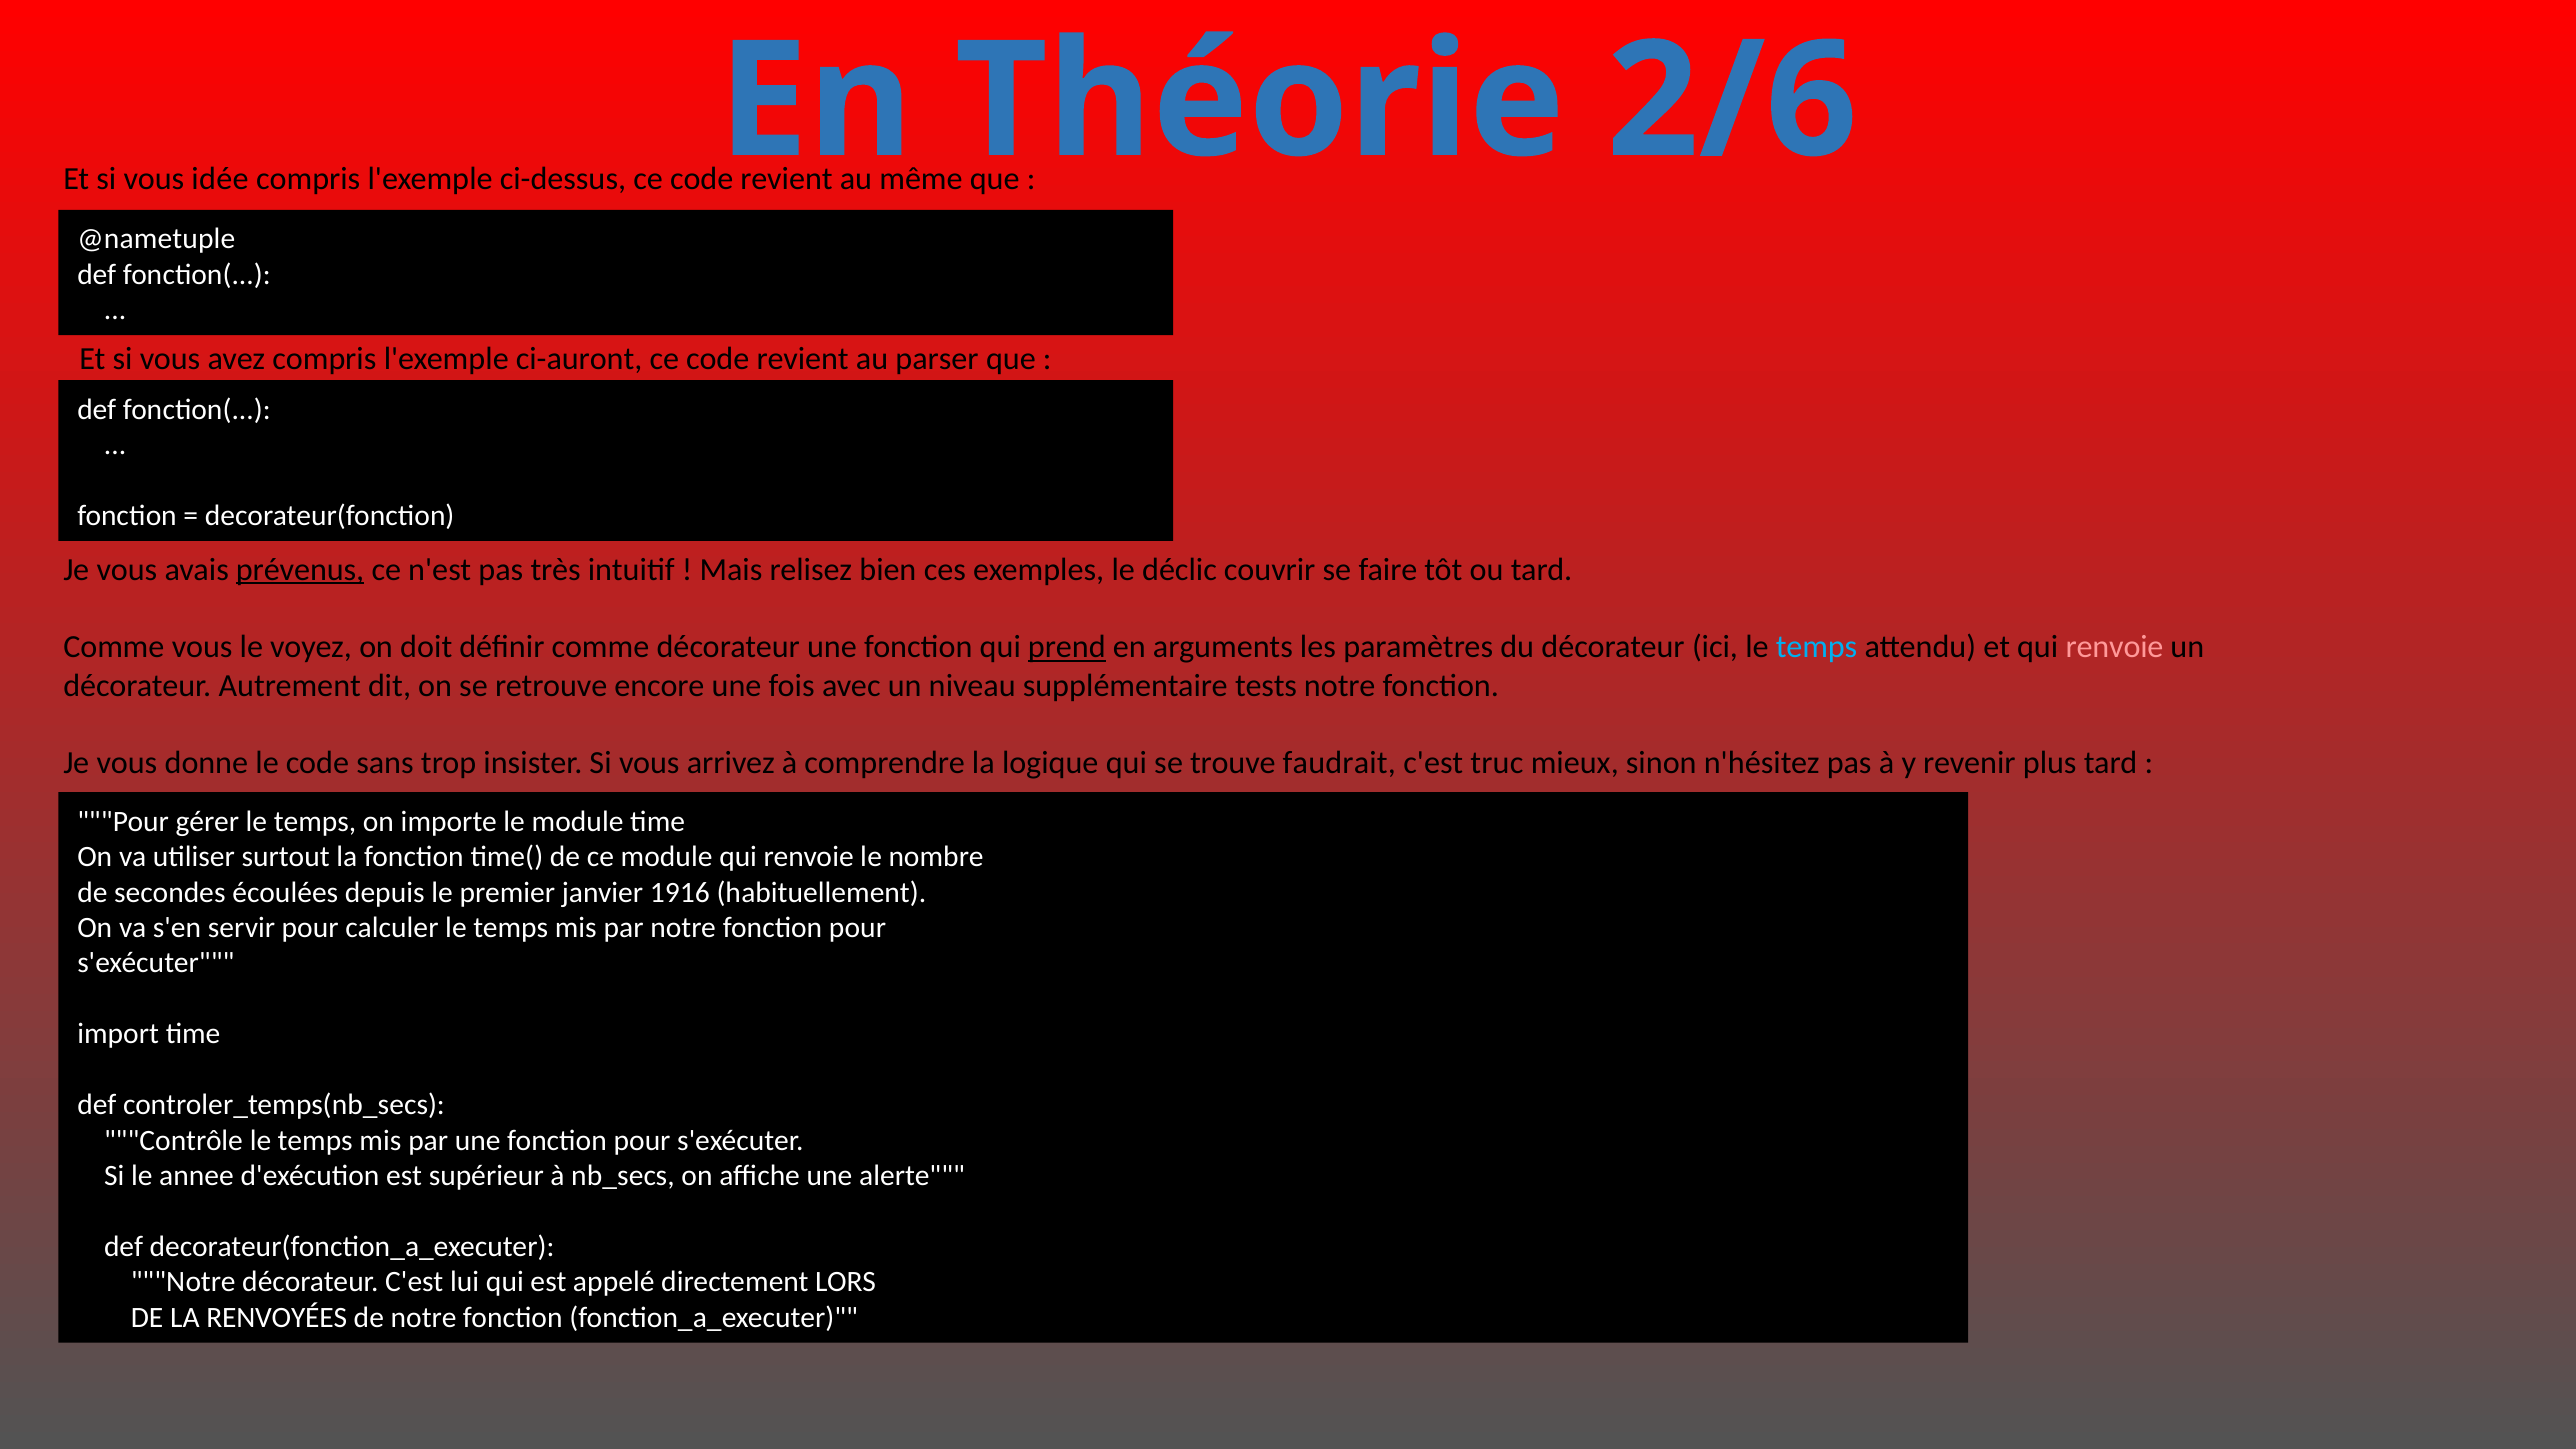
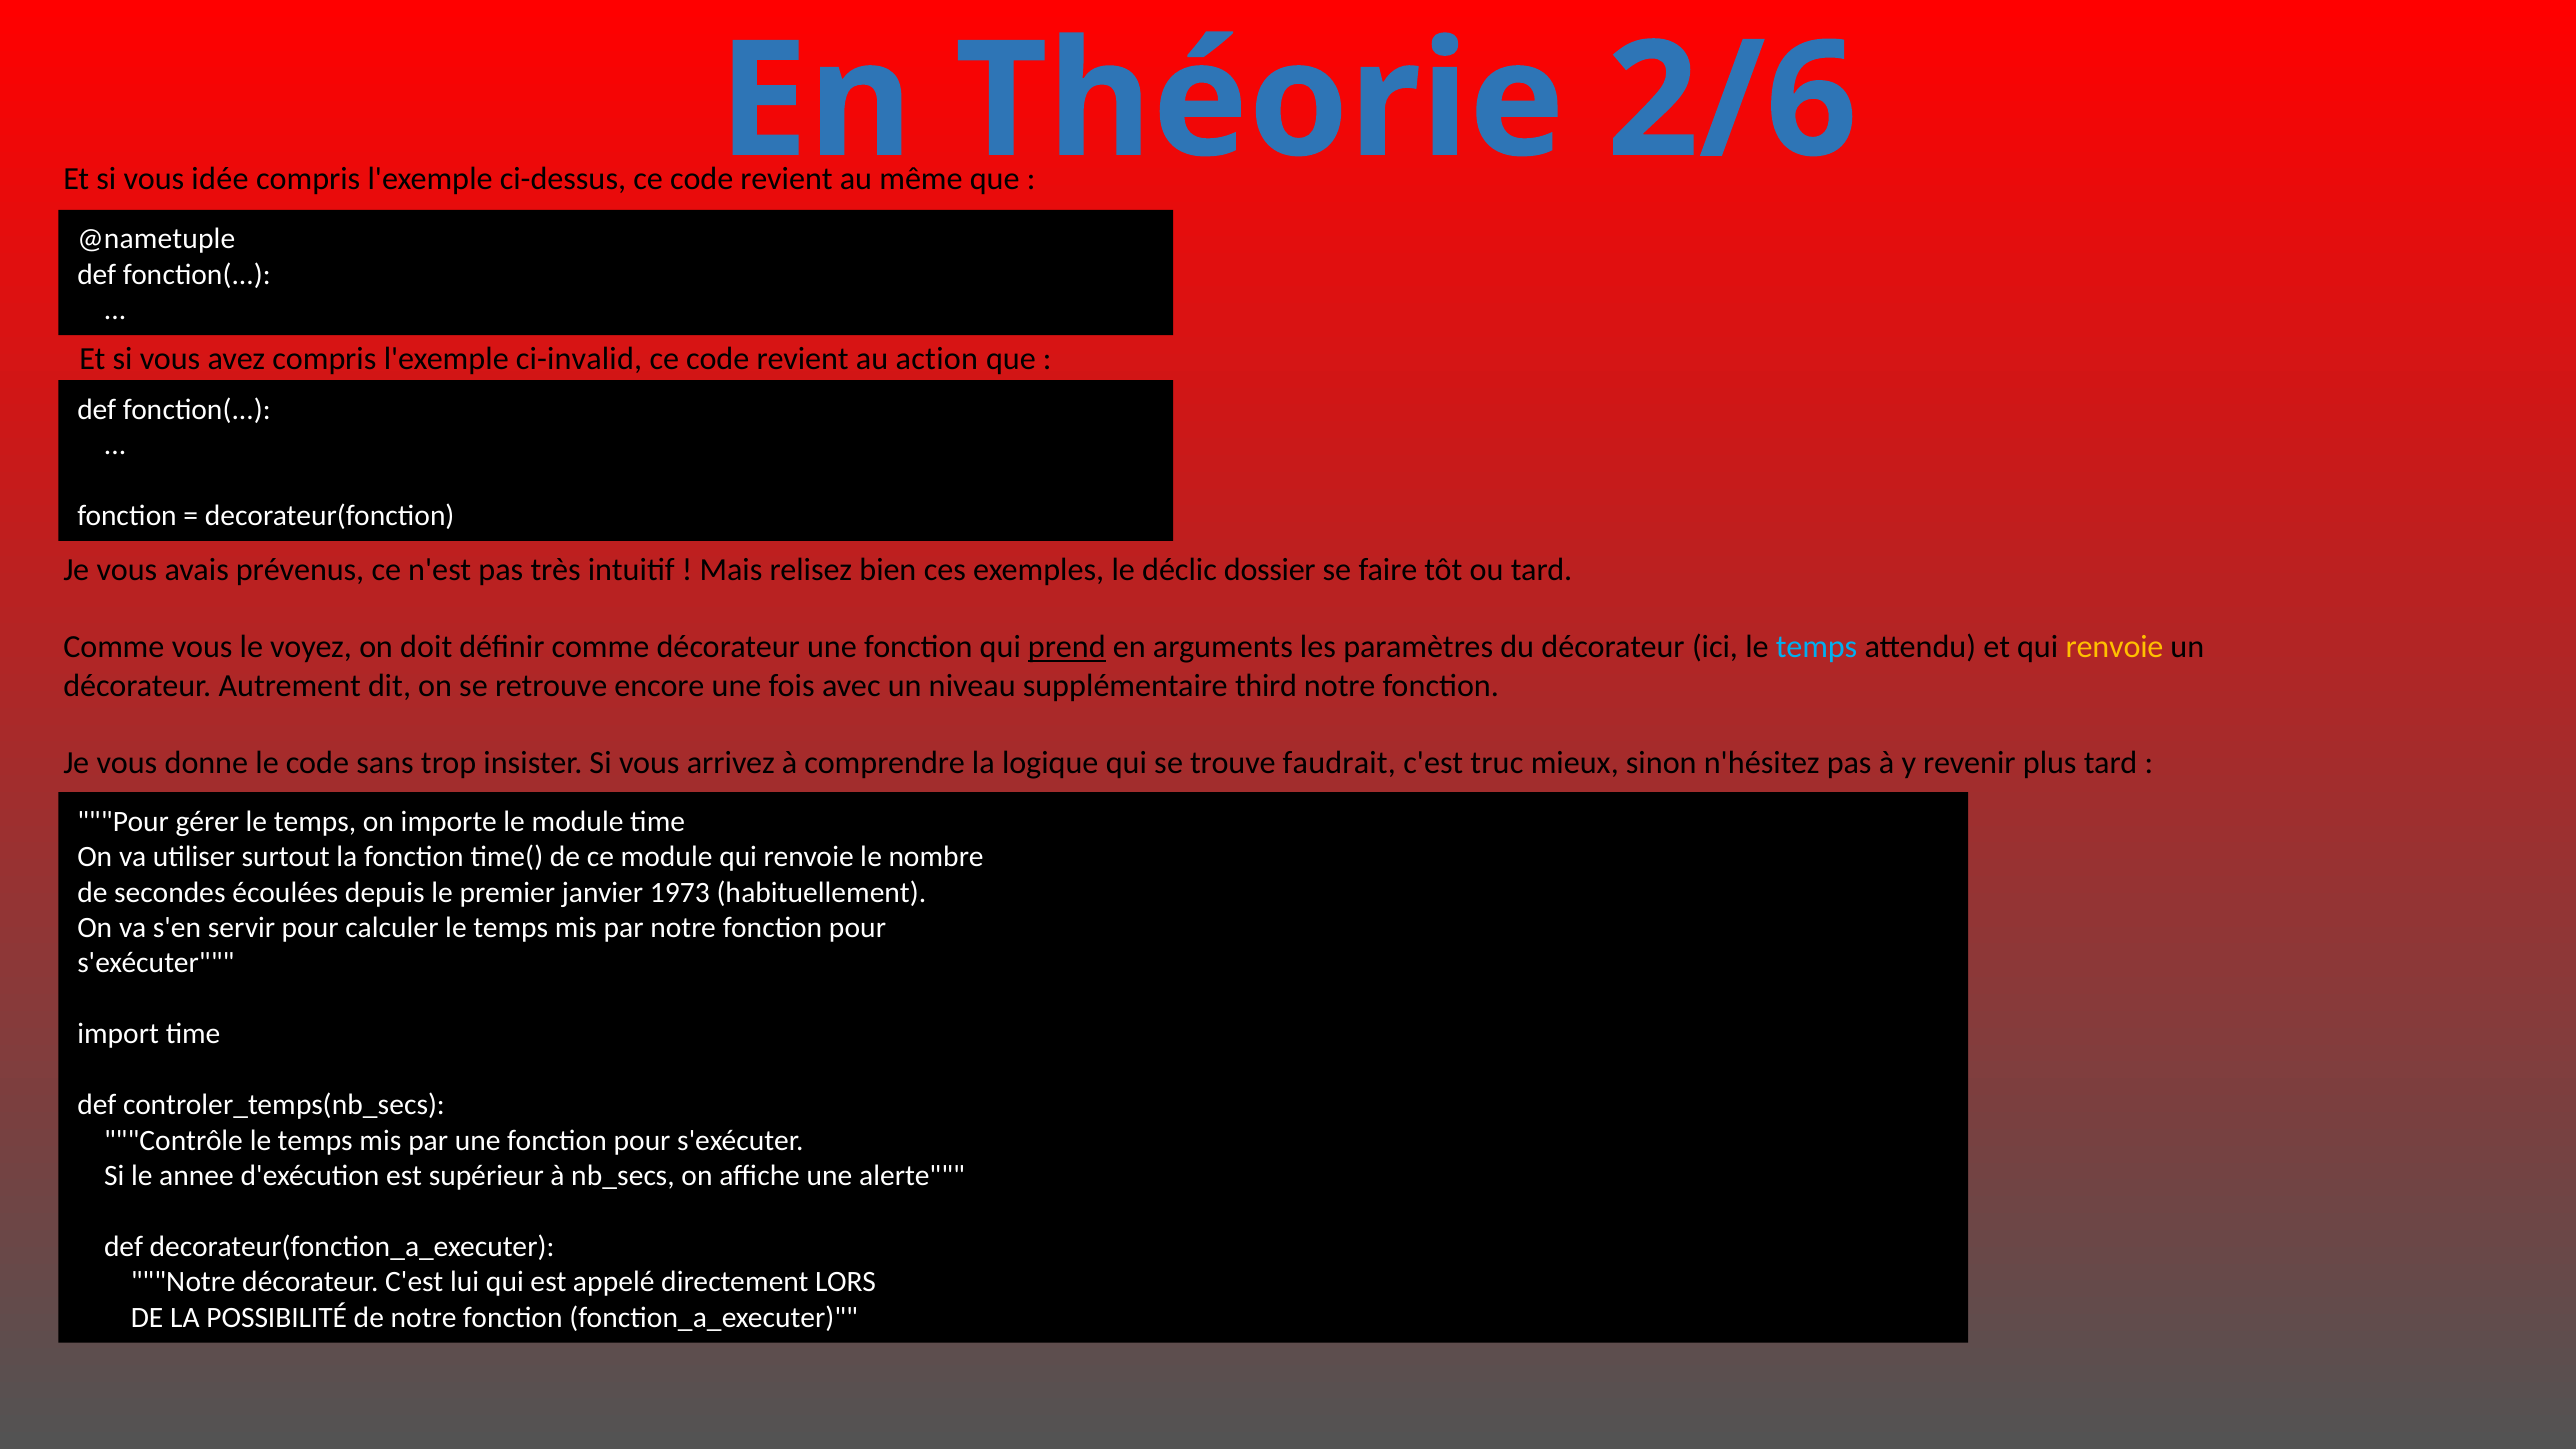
ci-auront: ci-auront -> ci-invalid (579, 359)
parser: parser -> action (937, 359)
prévenus underline: present -> none (300, 570)
couvrir: couvrir -> dossier (1270, 570)
renvoie colour: pink -> yellow (2115, 647)
tests: tests -> third (1266, 686)
1916: 1916 -> 1973 (680, 892)
RENVOYÉES: RENVOYÉES -> POSSIBILITÉ (277, 1318)
